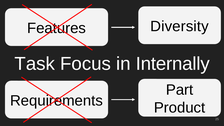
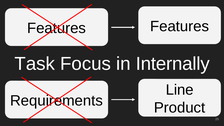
Diversity: Diversity -> Features (180, 26)
Part: Part -> Line (180, 90)
